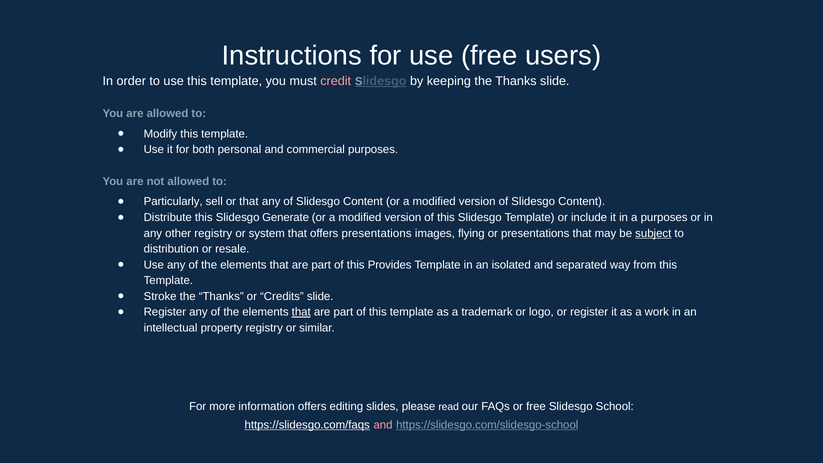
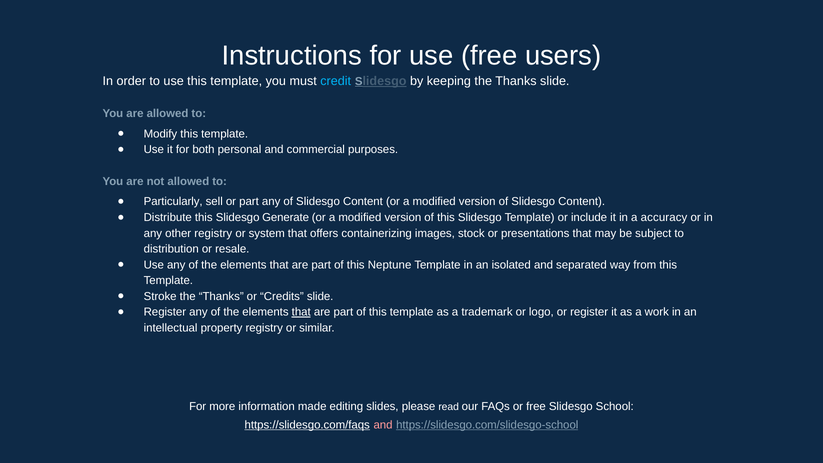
credit colour: pink -> light blue (336, 81)
or that: that -> part (249, 202)
a purposes: purposes -> accuracy (664, 217)
offers presentations: presentations -> containerizing (377, 233)
flying: flying -> stock (471, 233)
subject underline: present -> none (653, 233)
Provides: Provides -> Neptune (390, 265)
information offers: offers -> made (312, 406)
